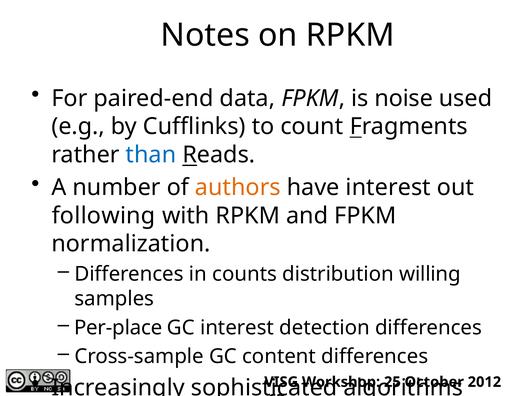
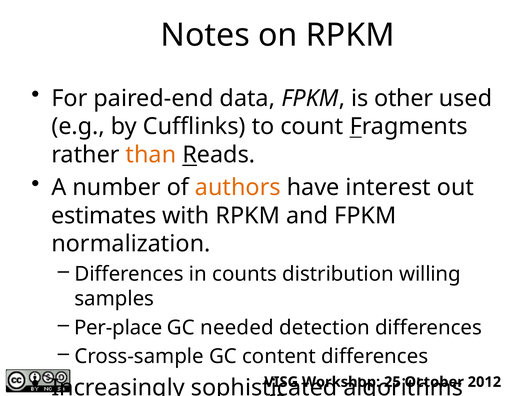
noise: noise -> other (404, 98)
than colour: blue -> orange (151, 154)
following: following -> estimates (104, 215)
GC interest: interest -> needed (237, 327)
